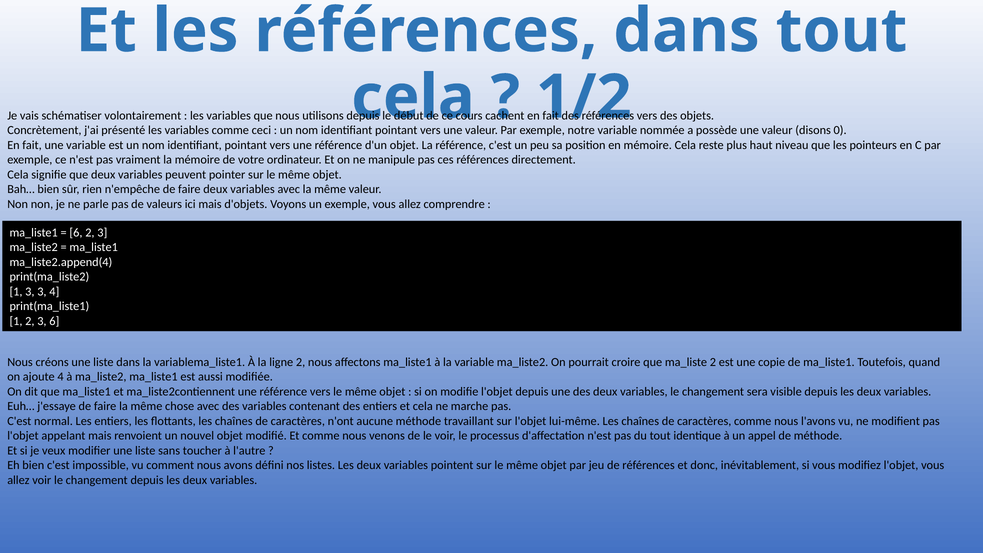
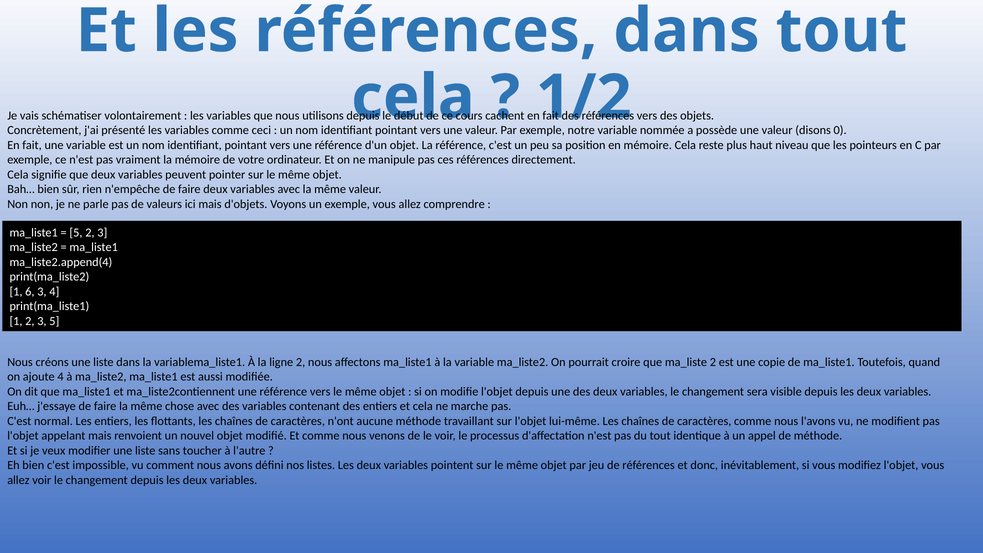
6: 6 -> 5 (76, 233)
1 3: 3 -> 6 (30, 292)
3 6: 6 -> 5 (54, 321)
